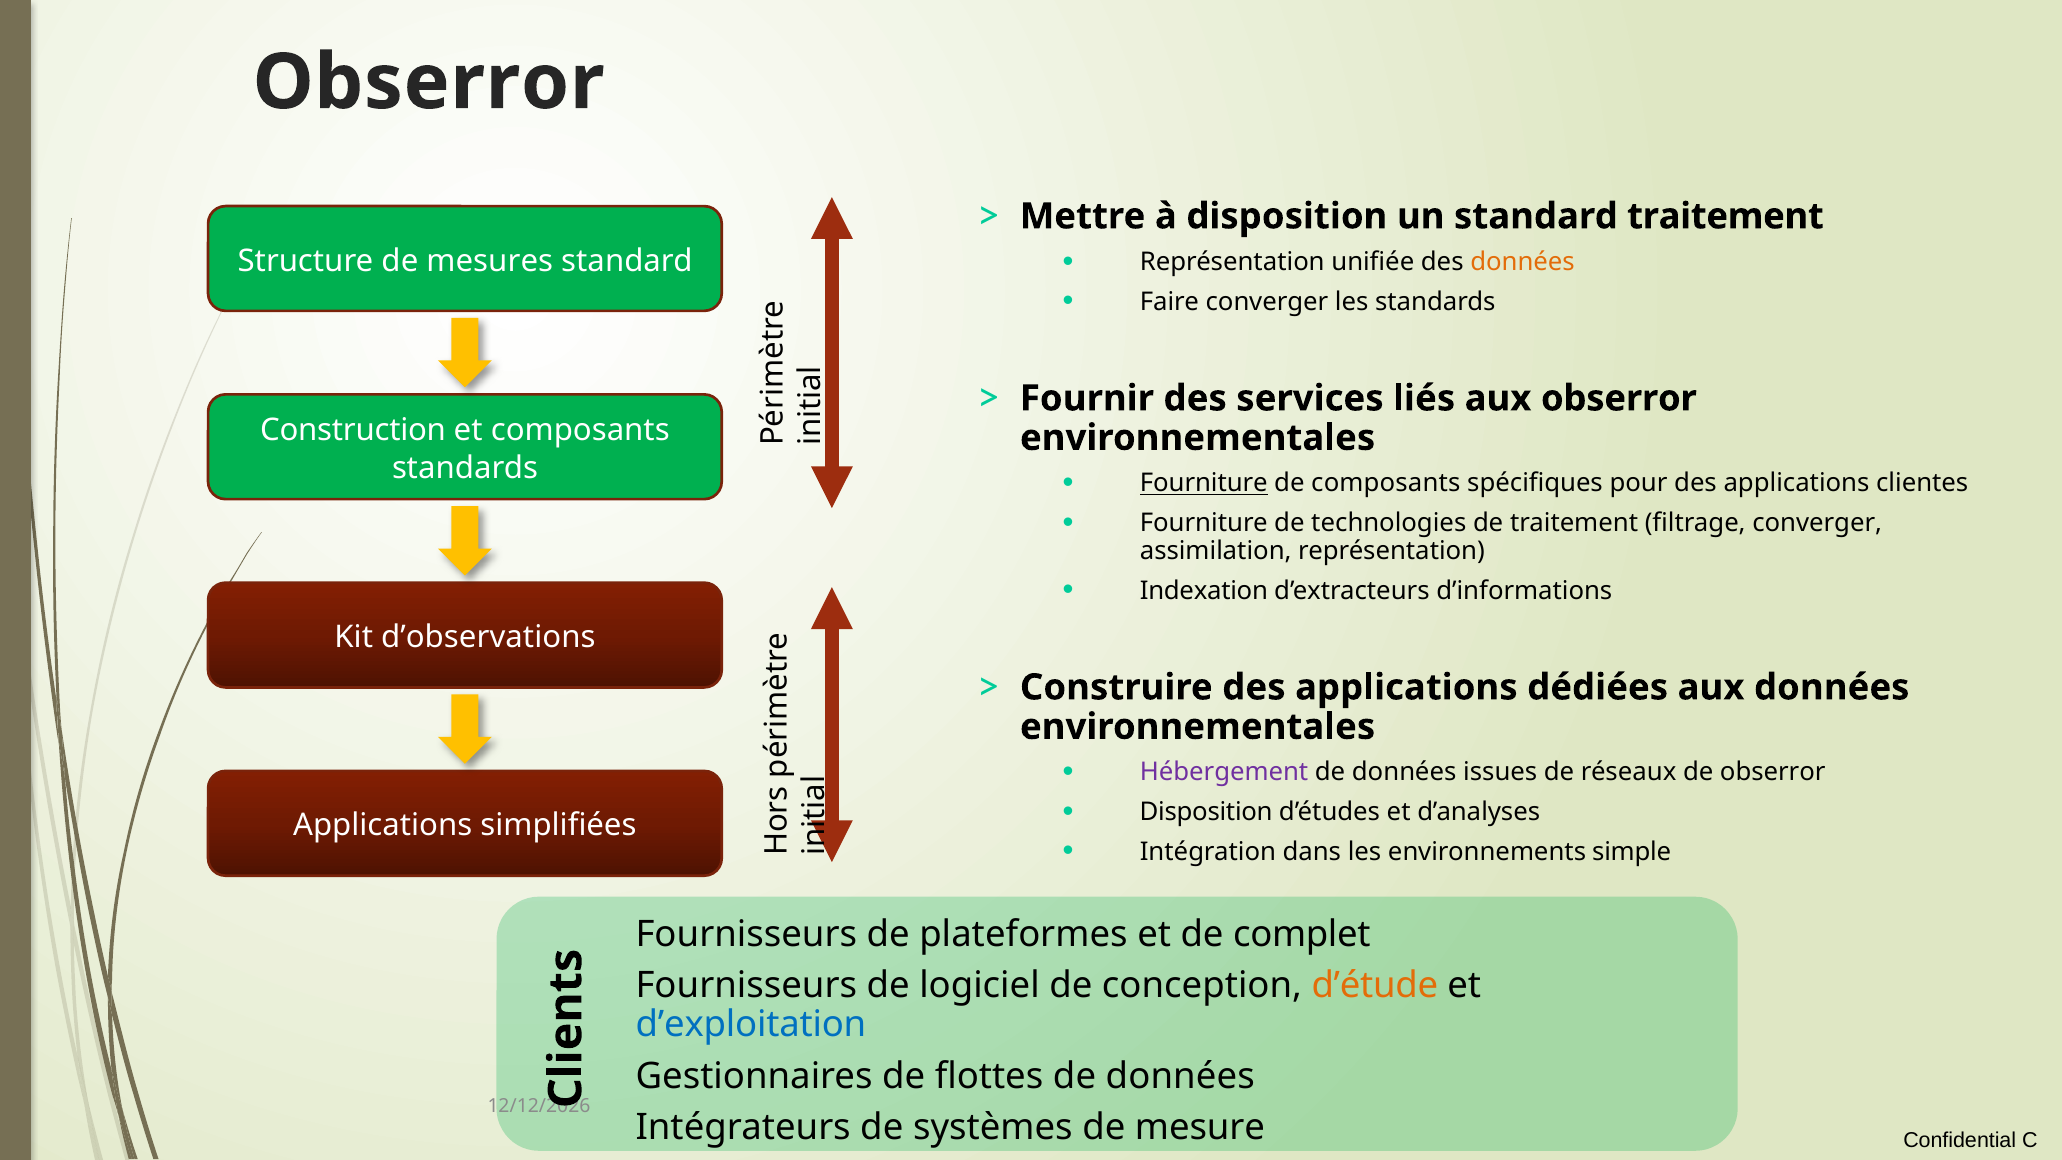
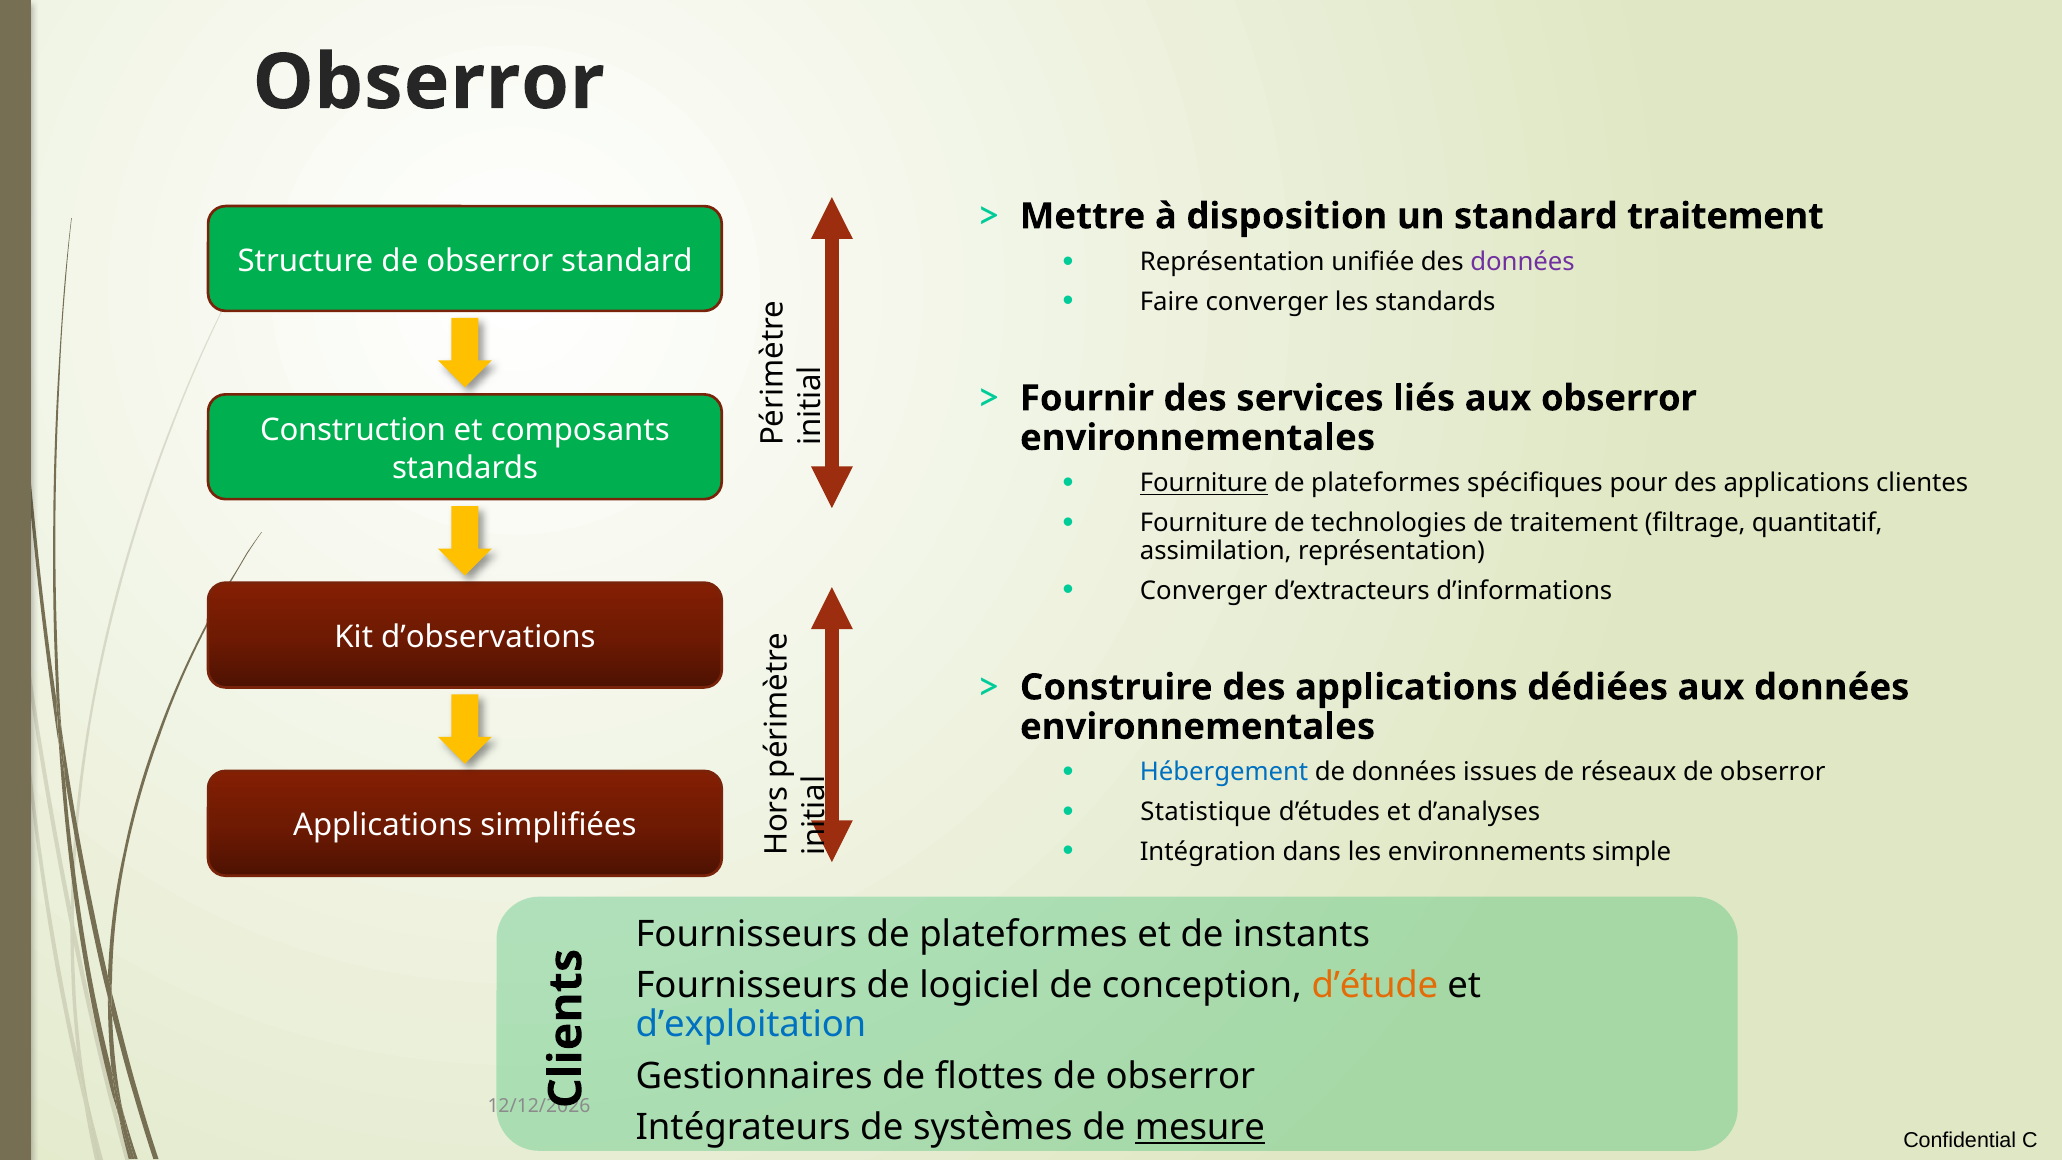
données colour: orange -> purple (1523, 262)
Structure de mesures: mesures -> obserror (490, 261)
composants: composants -> plateformes (1386, 483)
filtrage converger: converger -> quantitatif (1817, 523)
Indexation: Indexation -> Converger (1204, 590)
Hébergement colour: purple -> blue (1224, 772)
Disposition: Disposition -> Statistique (1206, 812)
complet: complet -> instants (1302, 934)
flottes de données: données -> obserror (1180, 1076)
mesure underline: none -> present (1200, 1127)
